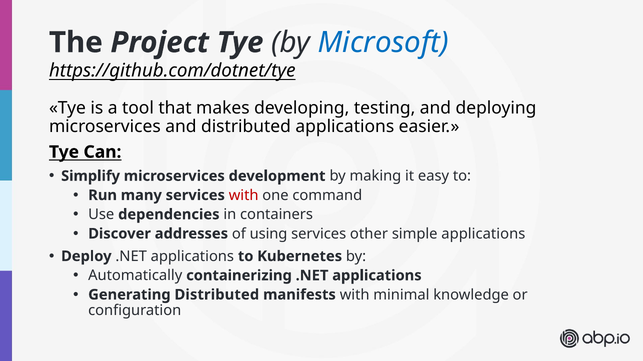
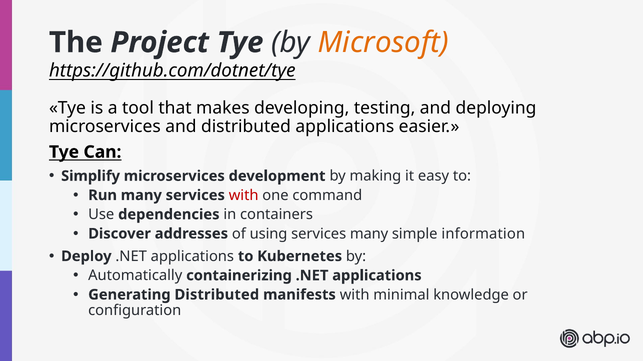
Microsoft colour: blue -> orange (383, 43)
services other: other -> many (369, 234)
simple applications: applications -> information (483, 234)
